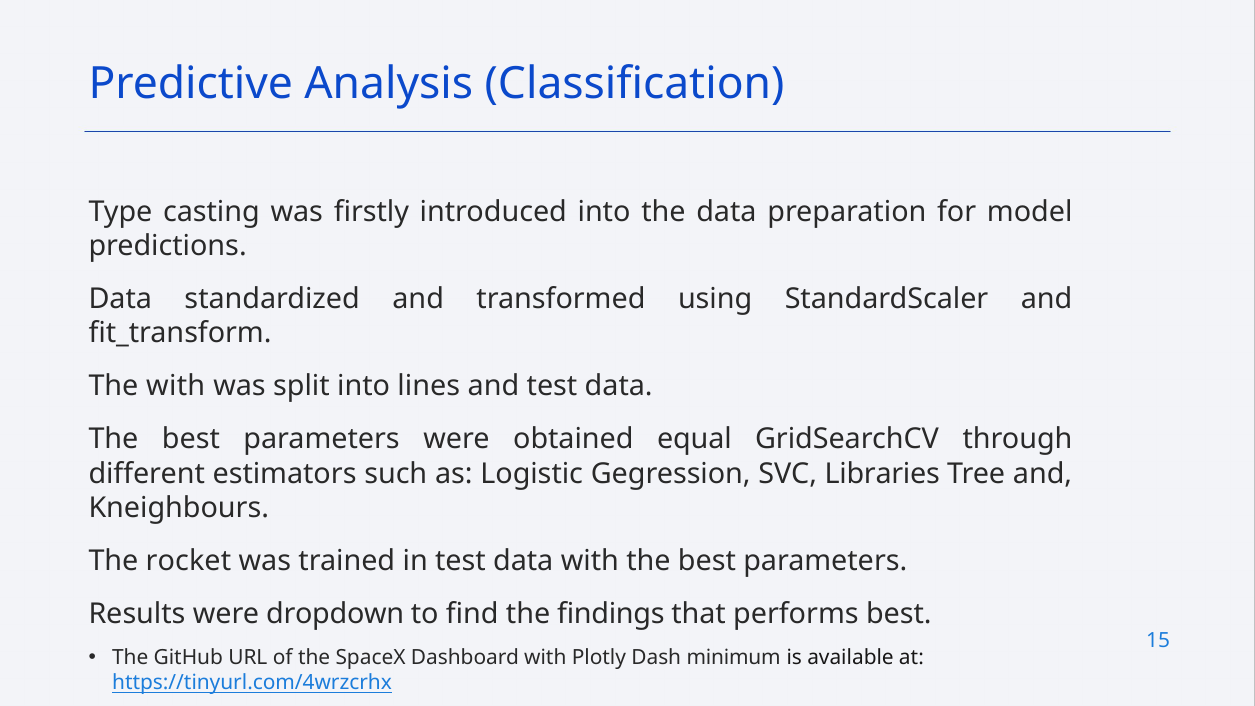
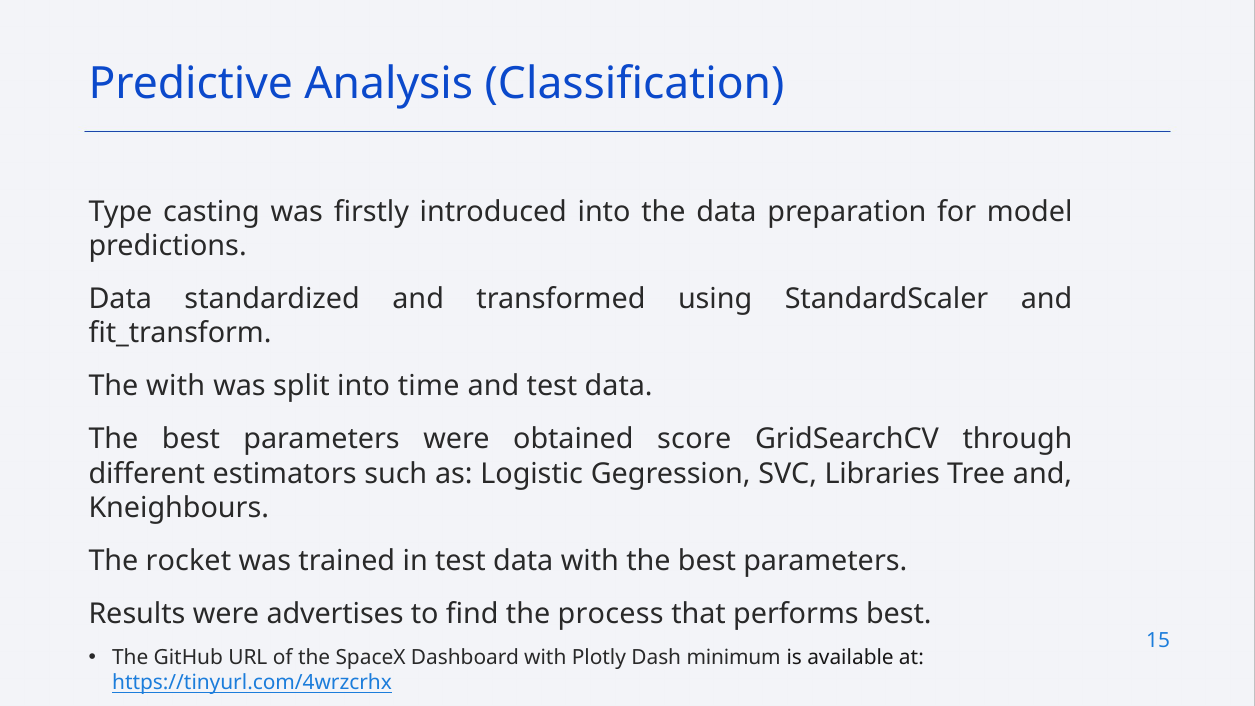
lines: lines -> time (429, 386)
equal: equal -> score (694, 439)
dropdown: dropdown -> advertises (335, 613)
findings: findings -> process (611, 613)
